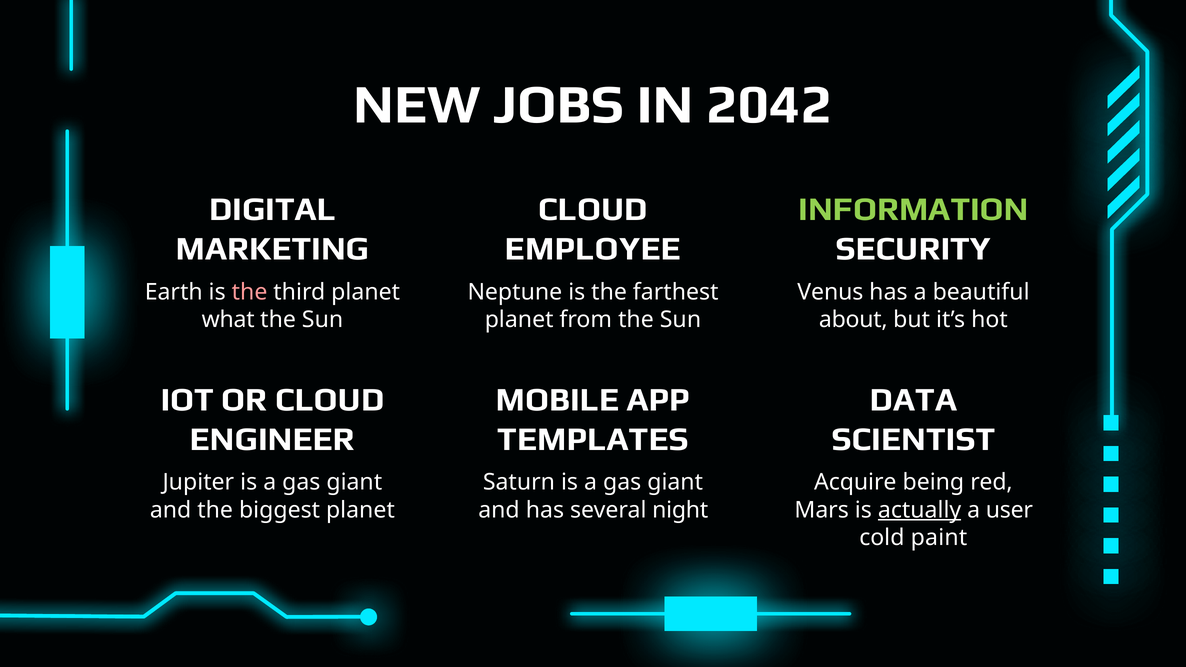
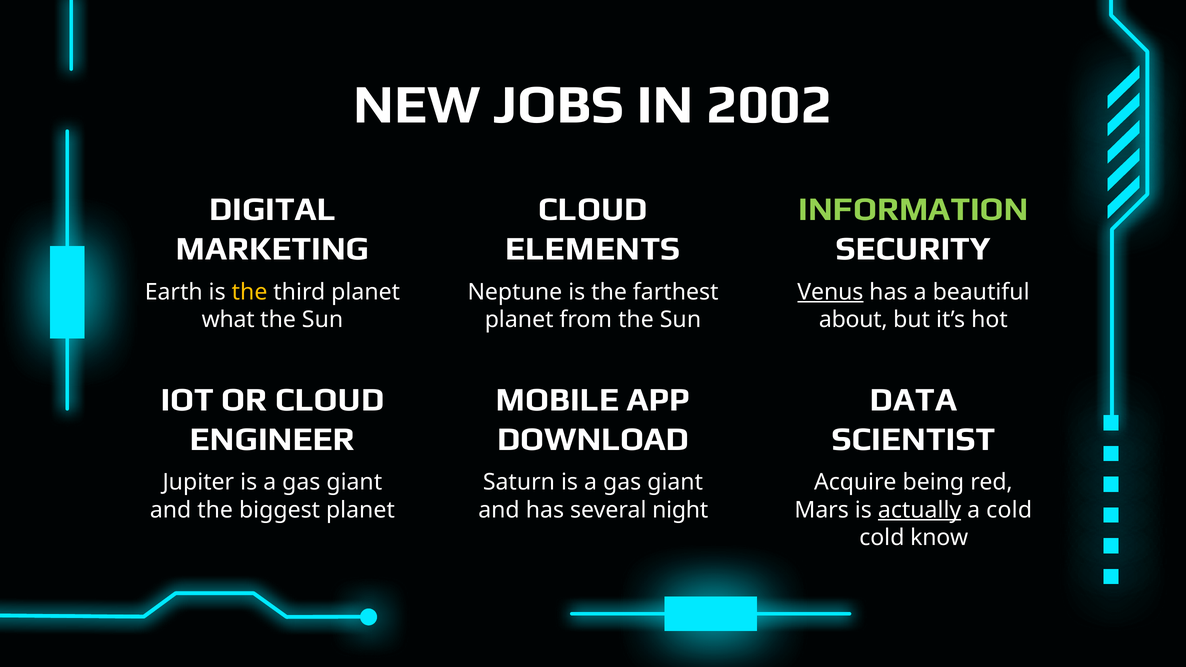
2042: 2042 -> 2002 (769, 105)
EMPLOYEE: EMPLOYEE -> ELEMENTS (593, 249)
the colour: pink -> yellow (250, 292)
Venus underline: none -> present (830, 292)
TEMPLATES: TEMPLATES -> DOWNLOAD (593, 439)
a user: user -> cold (1009, 510)
paint: paint -> know (939, 538)
